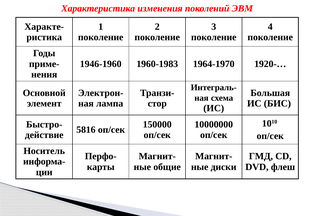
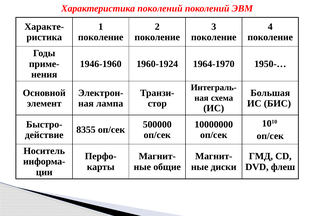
Характеристика изменения: изменения -> поколений (160, 8)
1960-1983: 1960-1983 -> 1960-1924 (157, 64)
1920-…: 1920-… -> 1950-… (270, 64)
150000: 150000 -> 500000 (157, 124)
5816: 5816 -> 8355 (86, 130)
